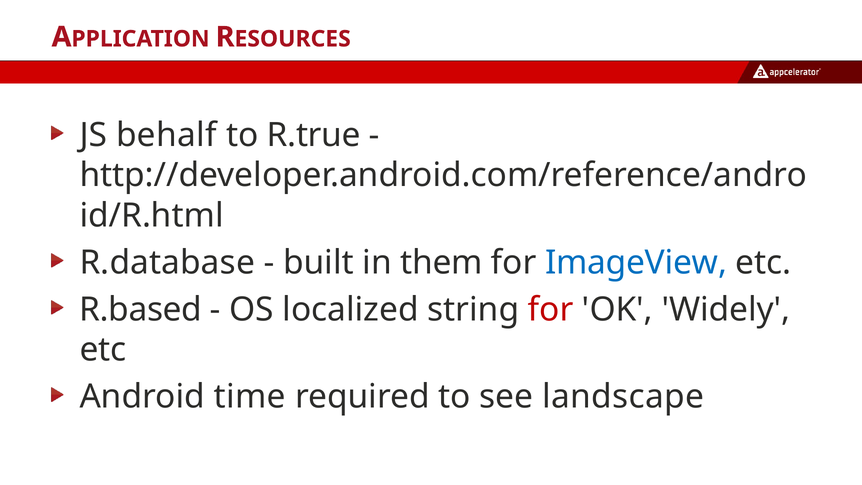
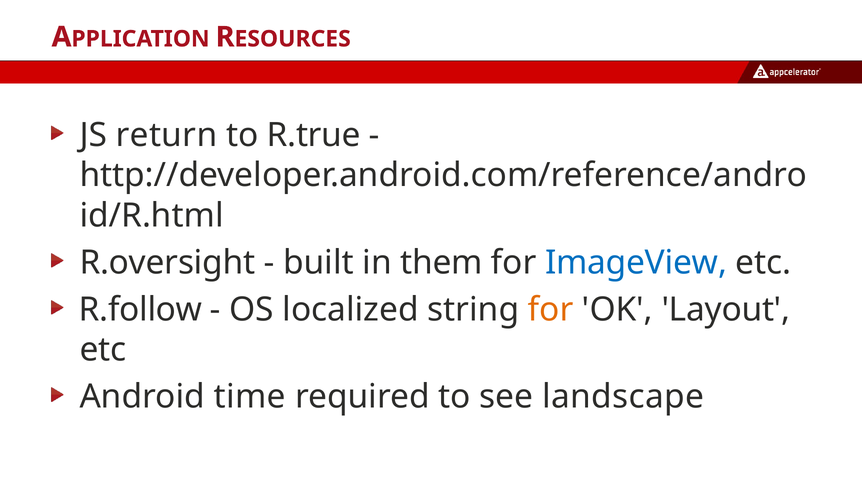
behalf: behalf -> return (167, 135)
R.database: R.database -> R.oversight (167, 263)
R.based: R.based -> R.follow (141, 310)
for colour: red -> orange (551, 310)
Widely: Widely -> Layout (726, 310)
